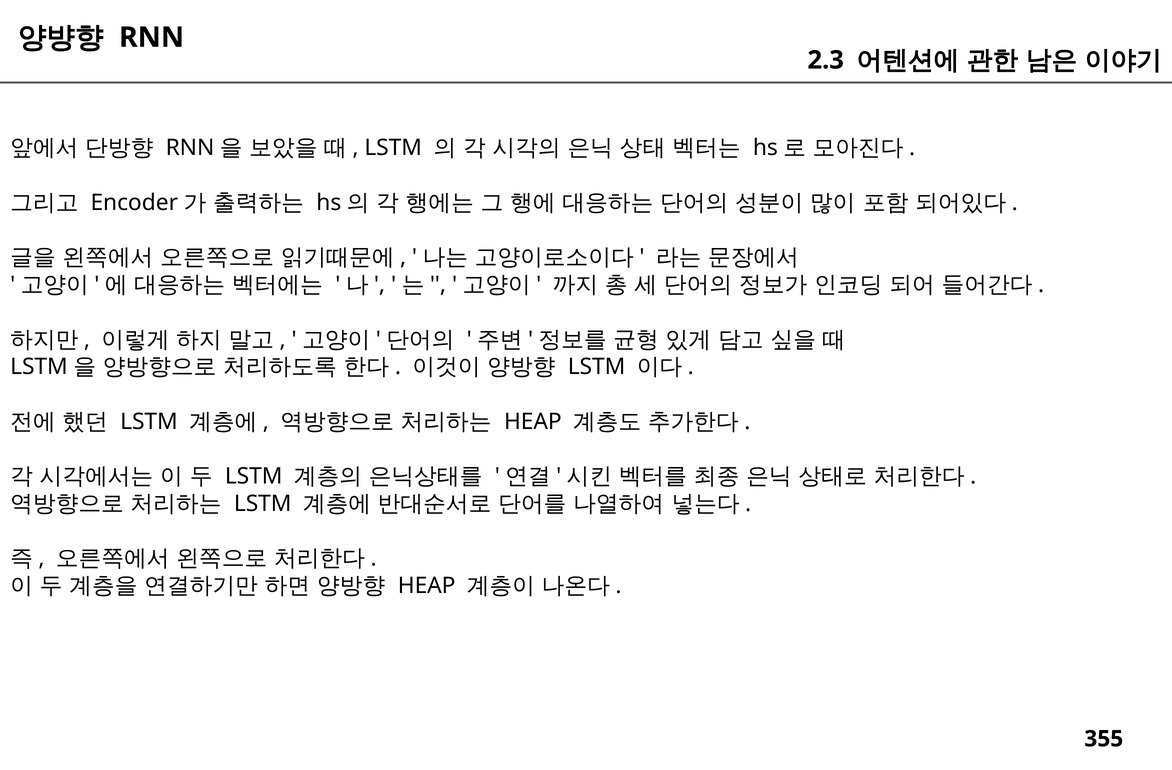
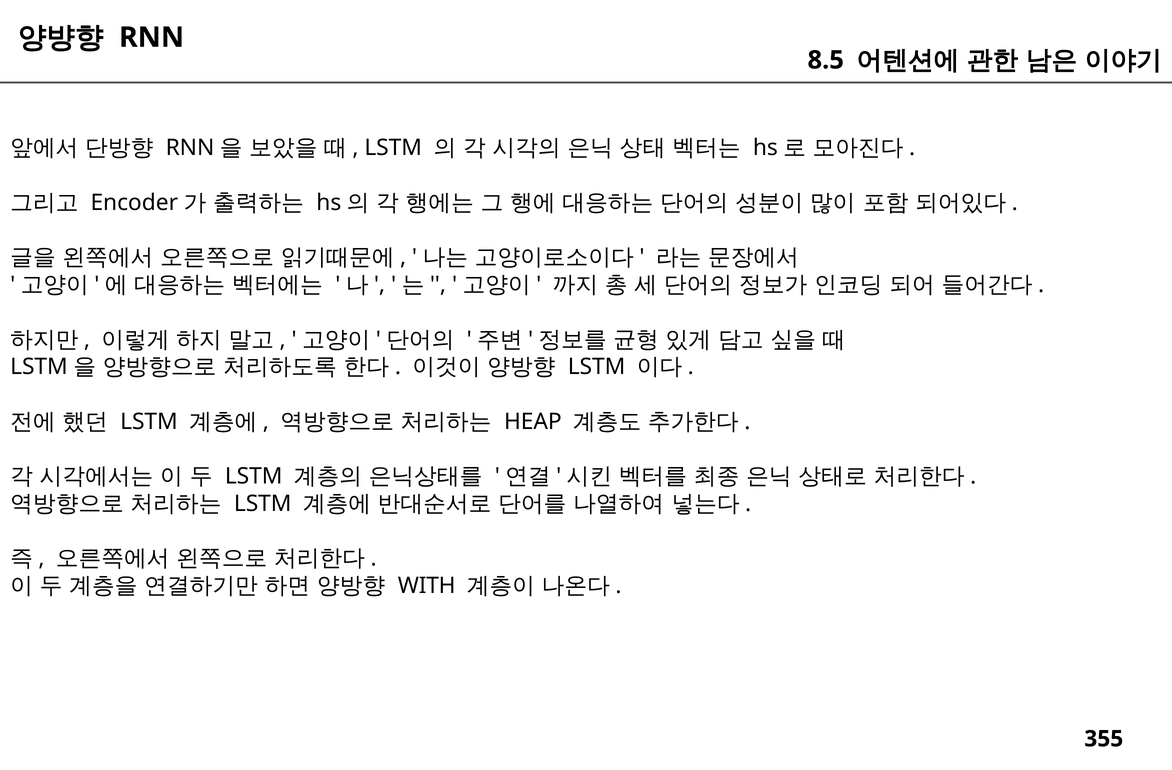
2.3: 2.3 -> 8.5 (826, 60)
HEAP: HEAP -> WITH (427, 586)
